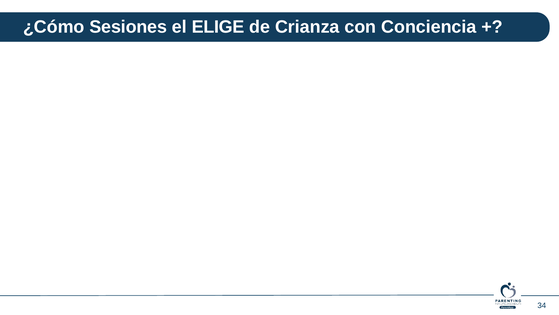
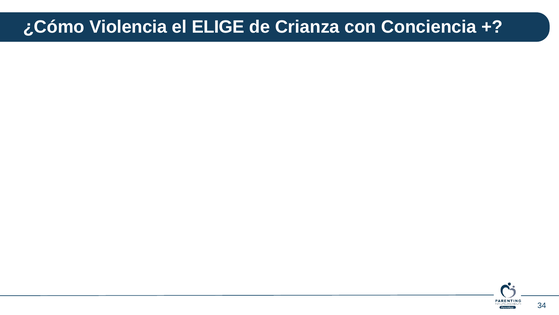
Sesiones: Sesiones -> Violencia (128, 27)
